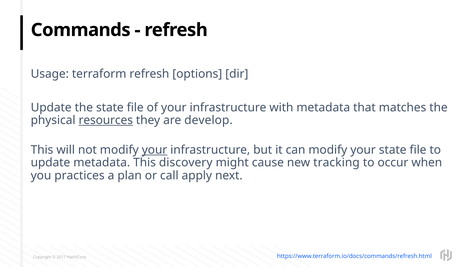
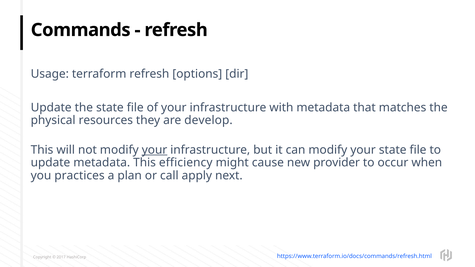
resources underline: present -> none (106, 120)
discovery: discovery -> efficiency (186, 163)
tracking: tracking -> provider (337, 163)
